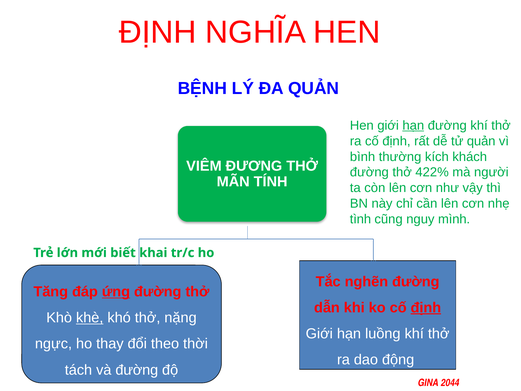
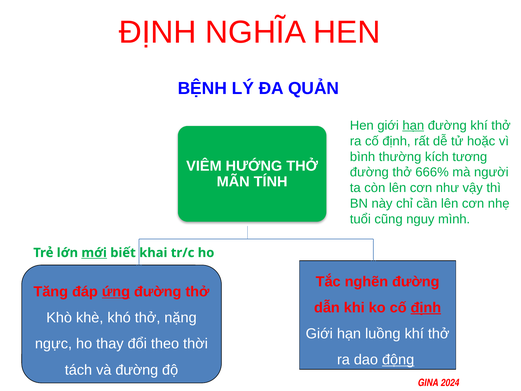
tử quản: quản -> hoặc (481, 141)
khách: khách -> tương (470, 157)
ĐƯƠNG: ĐƯƠNG -> HƯỚNG (254, 166)
422%: 422% -> 666% (432, 172)
tình: tình -> tuổi (360, 219)
mới underline: none -> present (94, 253)
khè underline: present -> none (90, 318)
động underline: none -> present (398, 360)
2044: 2044 -> 2024 (450, 383)
